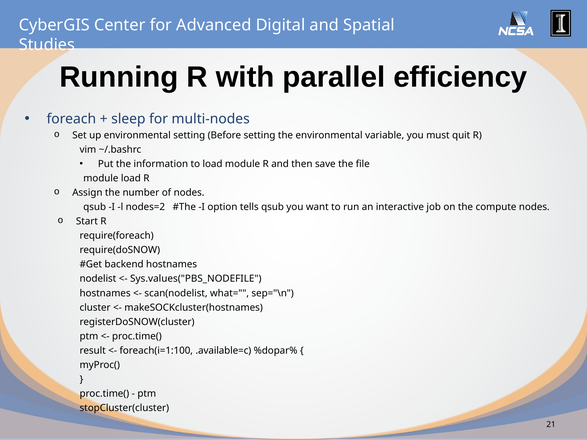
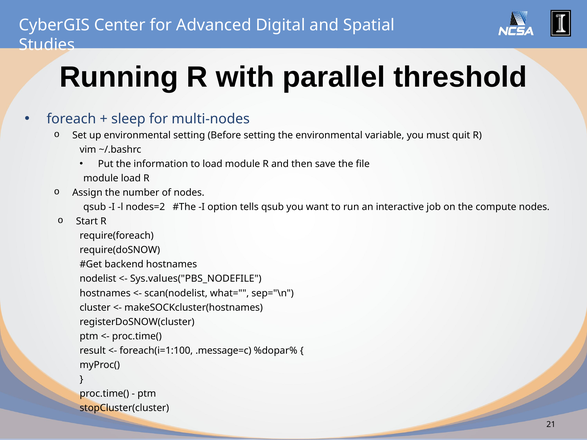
efficiency: efficiency -> threshold (460, 77)
.available=c: .available=c -> .message=c (223, 351)
